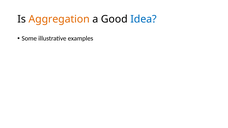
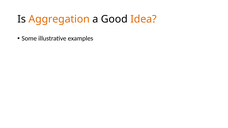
Idea colour: blue -> orange (144, 19)
